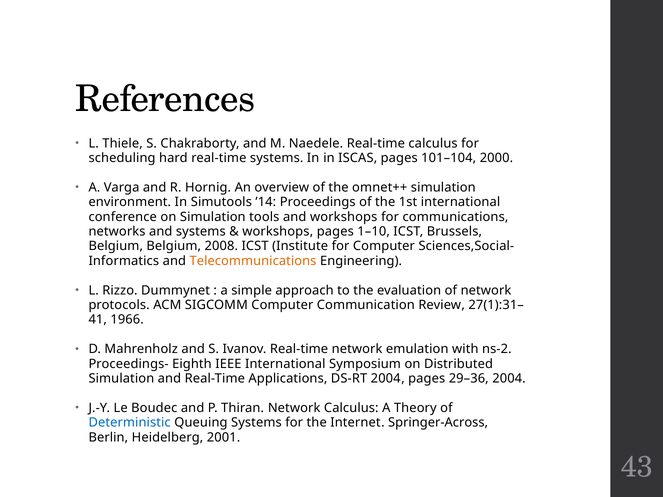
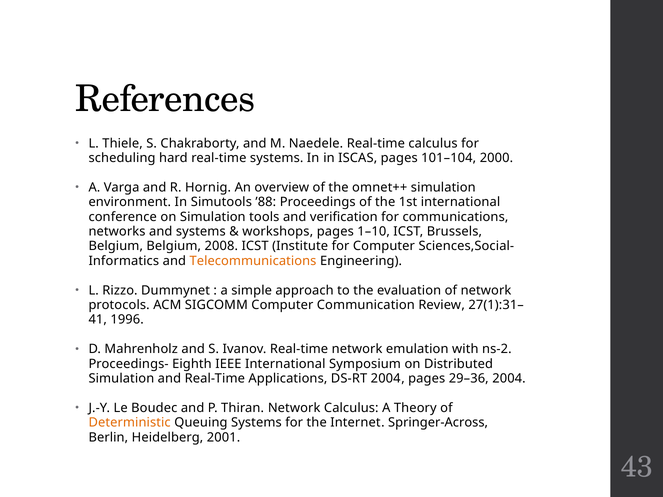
’14: ’14 -> ’88 (266, 202)
and workshops: workshops -> verification (344, 217)
1966: 1966 -> 1996 (127, 320)
Deterministic colour: blue -> orange (130, 423)
